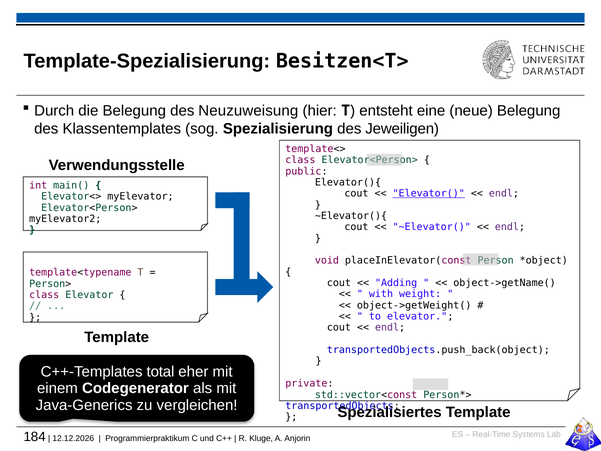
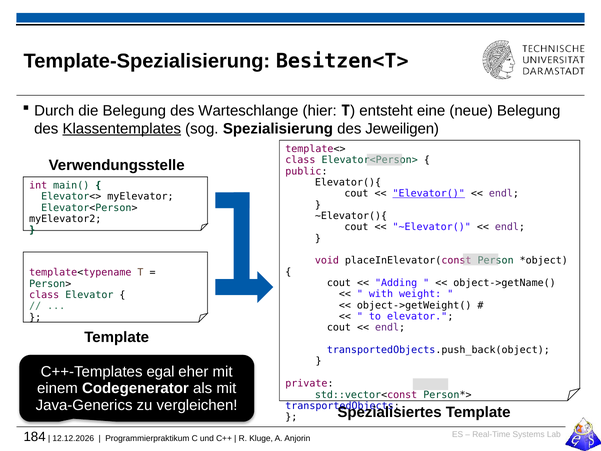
Neuzuweisung: Neuzuweisung -> Warteschlange (248, 111)
Klassentemplates underline: none -> present (122, 129)
total: total -> egal (161, 371)
